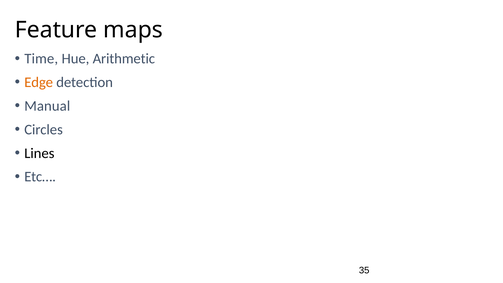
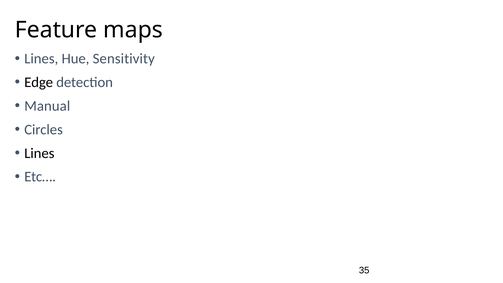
Time: Time -> Lines (41, 59)
Arithmetic: Arithmetic -> Sensitivity (124, 59)
Edge colour: orange -> black (39, 82)
